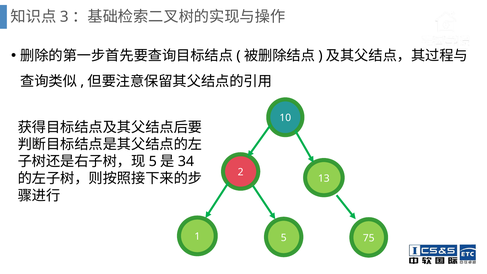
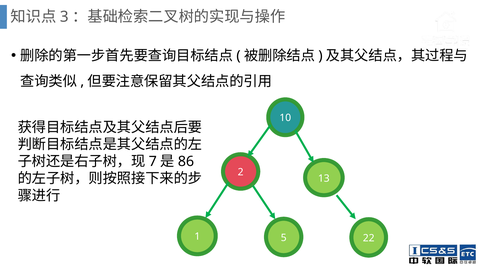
5: 5 -> 7 (153, 162)
34: 34 -> 86 (186, 162)
75: 75 -> 22 (369, 238)
